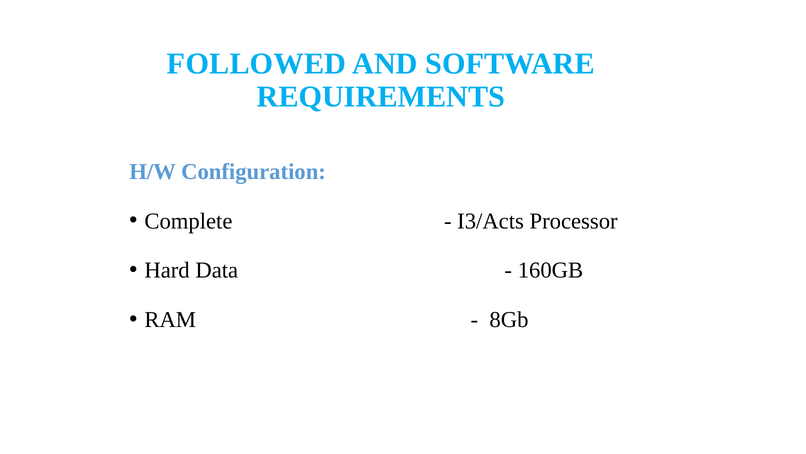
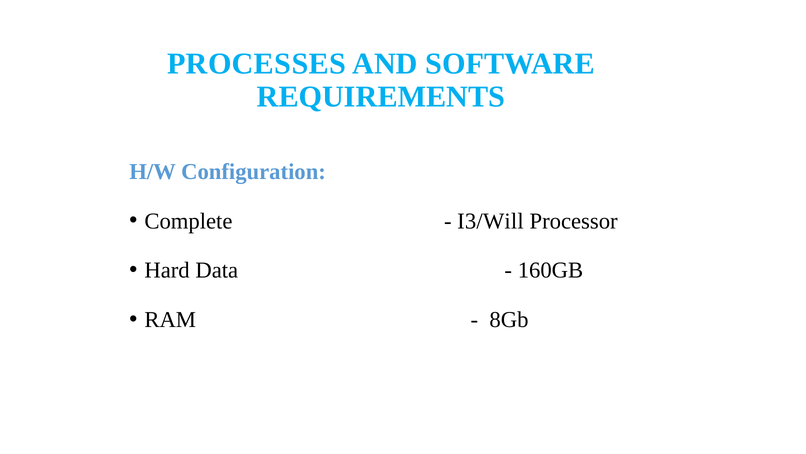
FOLLOWED: FOLLOWED -> PROCESSES (257, 64)
I3/Acts: I3/Acts -> I3/Will (490, 221)
